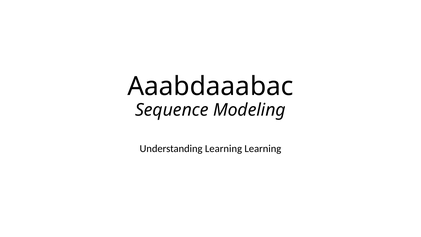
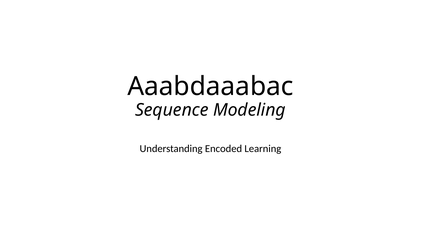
Understanding Learning: Learning -> Encoded (223, 149)
